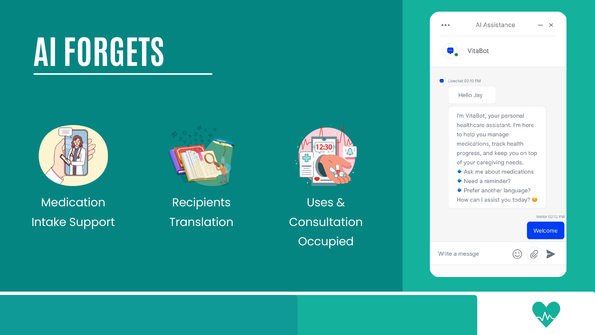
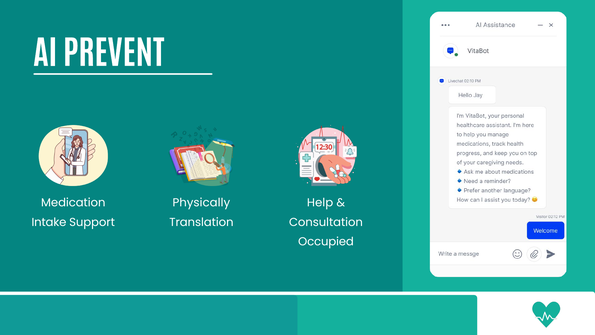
FORGETS: FORGETS -> PREVENT (114, 55)
Recipients: Recipients -> Physically (201, 203)
Uses: Uses -> Help (320, 203)
